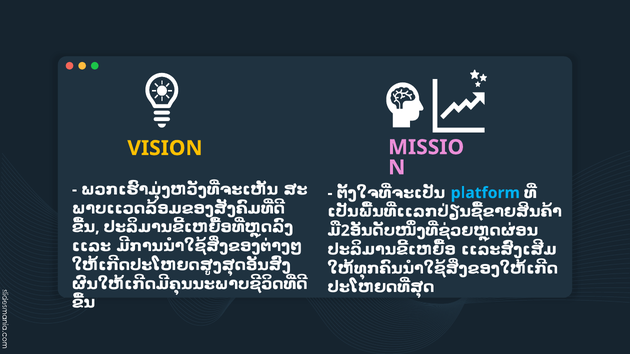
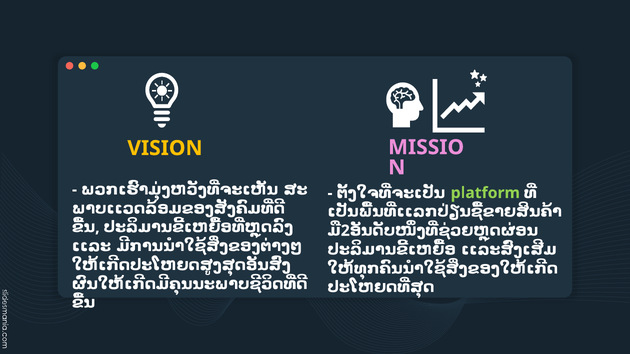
platform colour: light blue -> light green (485, 193)
